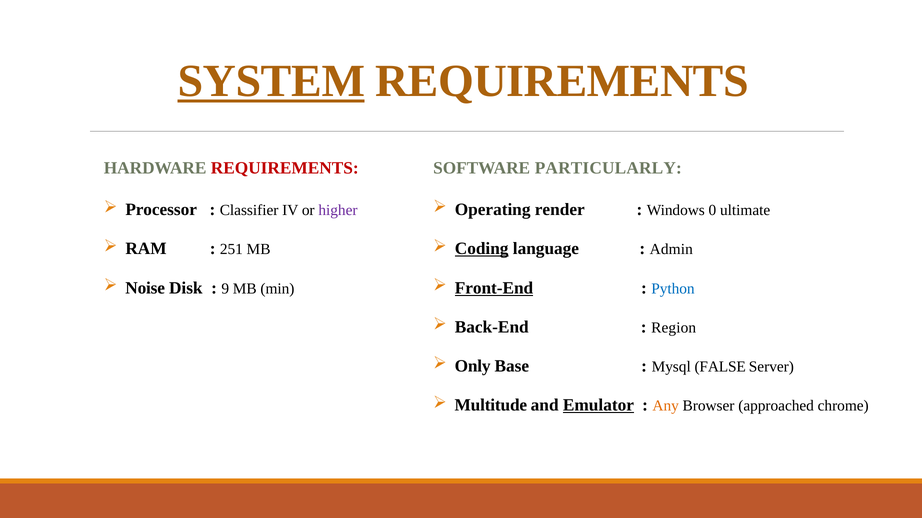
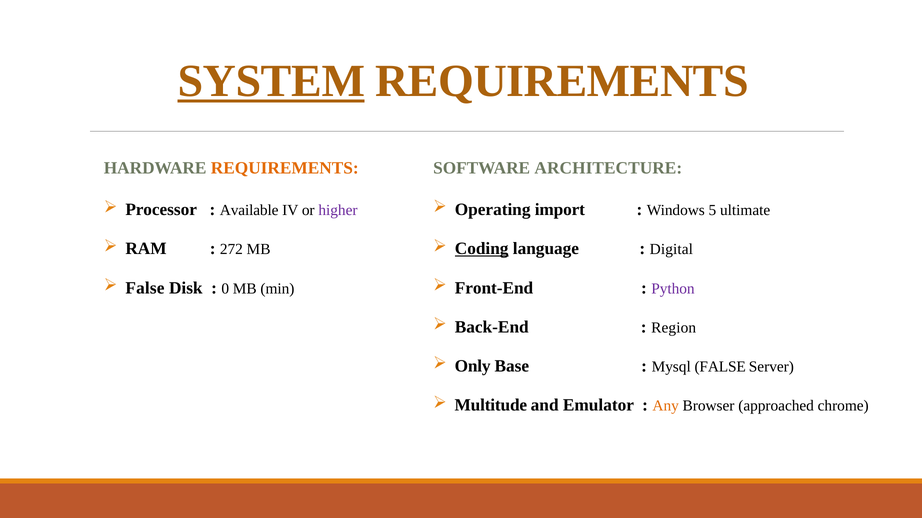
PARTICULARLY: PARTICULARLY -> ARCHITECTURE (608, 168)
REQUIREMENTS colour: red -> orange (285, 168)
Classifier: Classifier -> Available (249, 211)
render: render -> import (560, 210)
0: 0 -> 5 (712, 210)
251: 251 -> 272 (231, 250)
Admin: Admin -> Digital (671, 250)
Noise: Noise -> False (145, 288)
9: 9 -> 0 (225, 289)
Front-End underline: present -> none (494, 288)
Python colour: blue -> purple (673, 289)
Emulator underline: present -> none (598, 406)
